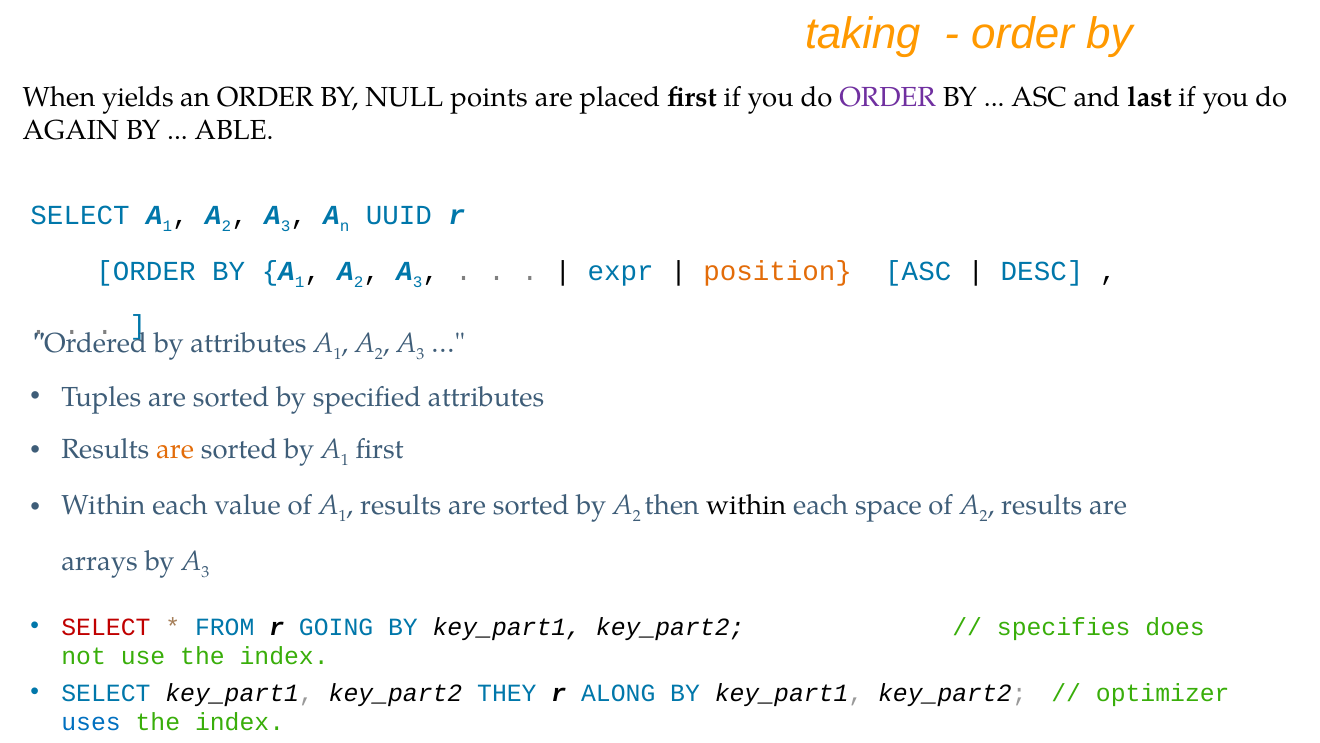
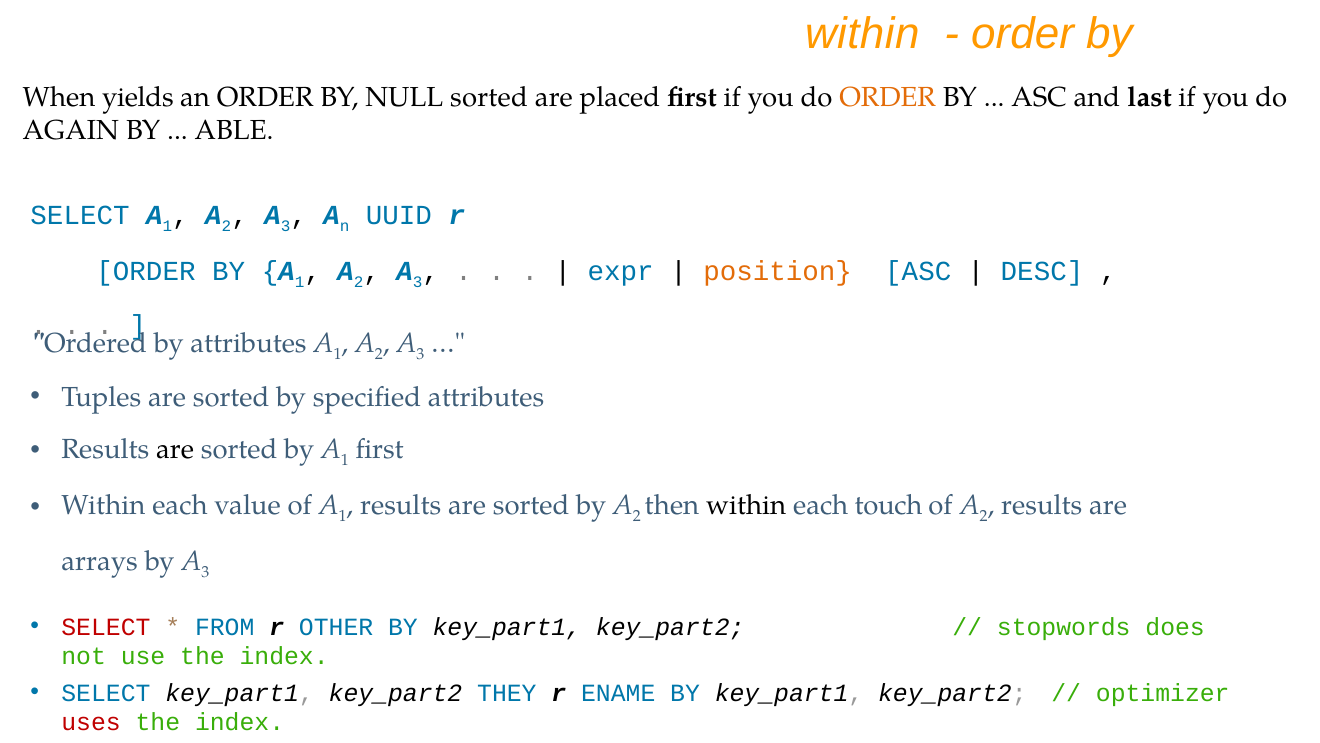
taking: taking -> within (862, 34)
NULL points: points -> sorted (489, 97)
ORDER colour: purple -> orange (888, 97)
are colour: orange -> black (175, 449)
space: space -> touch (888, 505)
GOING: GOING -> OTHER (336, 626)
specifies: specifies -> stopwords (1064, 626)
ALONG: ALONG -> ENAME (618, 692)
uses colour: blue -> red (91, 722)
